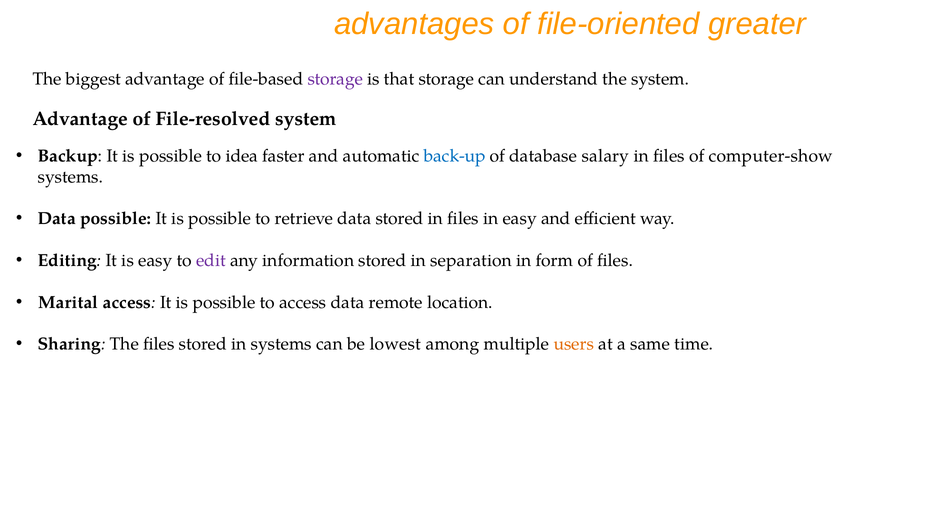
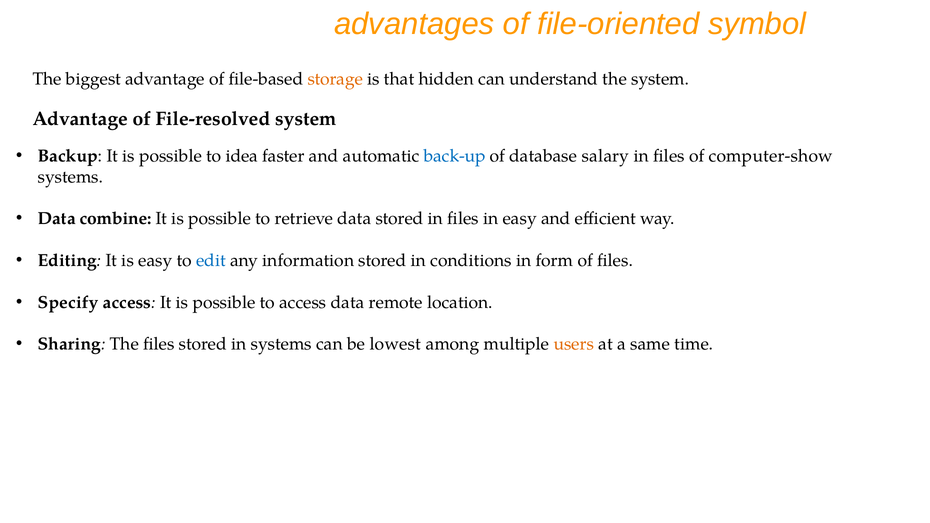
greater: greater -> symbol (757, 24)
storage colour: purple -> orange (335, 79)
that storage: storage -> hidden (446, 79)
Data possible: possible -> combine (116, 219)
edit colour: purple -> blue (211, 261)
separation: separation -> conditions (471, 261)
Marital: Marital -> Specify (68, 302)
